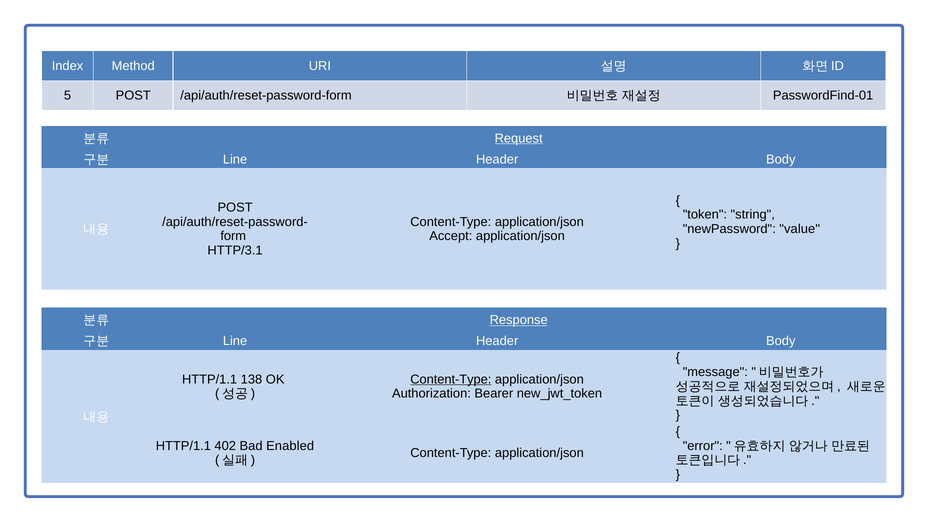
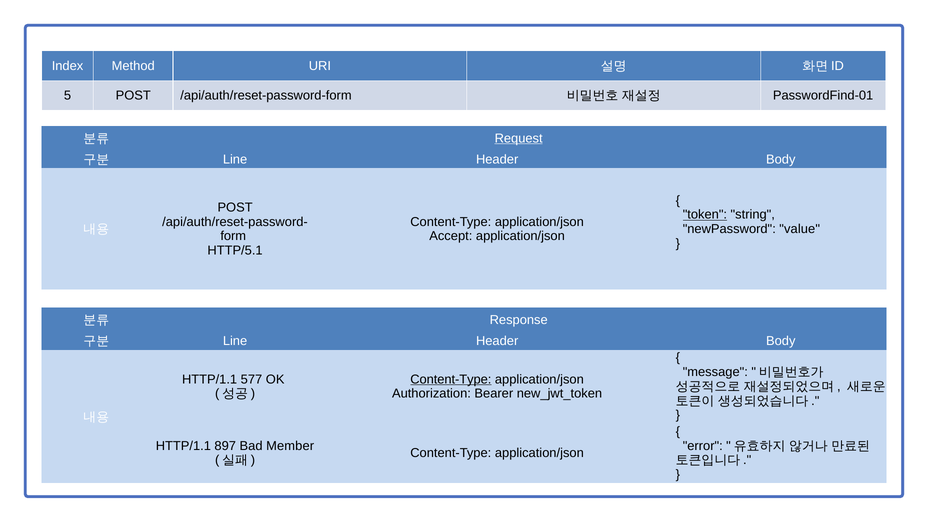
token underline: none -> present (705, 215)
HTTP/3.1: HTTP/3.1 -> HTTP/5.1 (235, 251)
Response underline: present -> none (519, 320)
138: 138 -> 577 (251, 379)
402: 402 -> 897 (225, 446)
Enabled: Enabled -> Member (290, 446)
